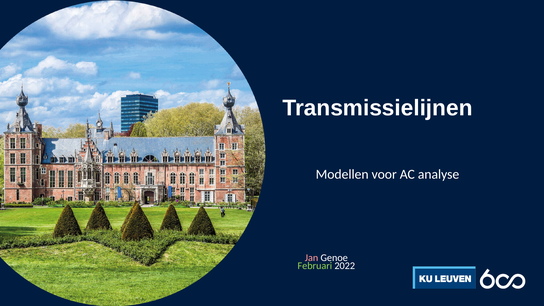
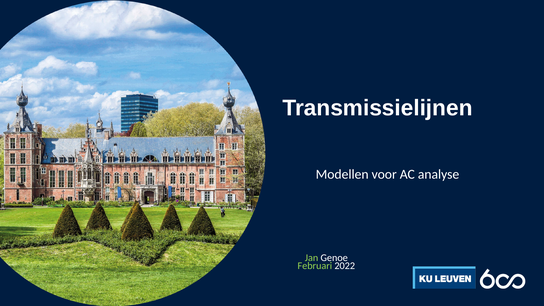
Jan colour: pink -> light green (312, 258)
